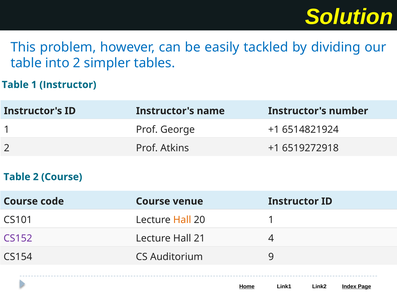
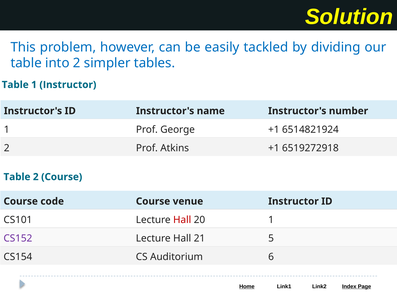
Hall colour: orange -> red (182, 220)
4: 4 -> 5 (271, 238)
9: 9 -> 6 (271, 257)
